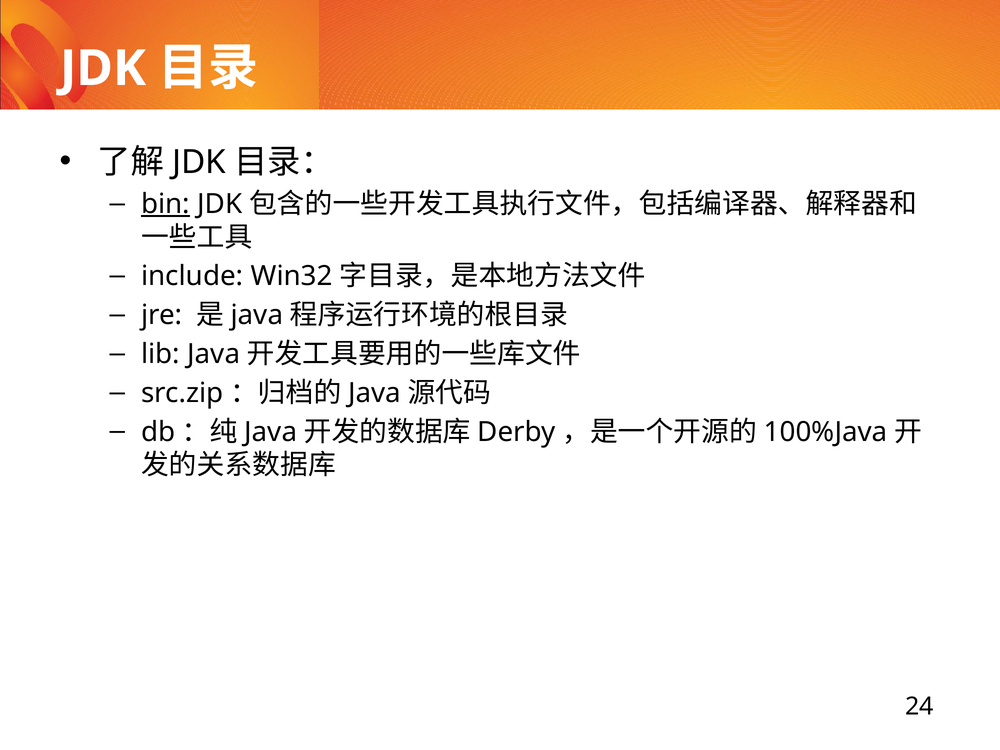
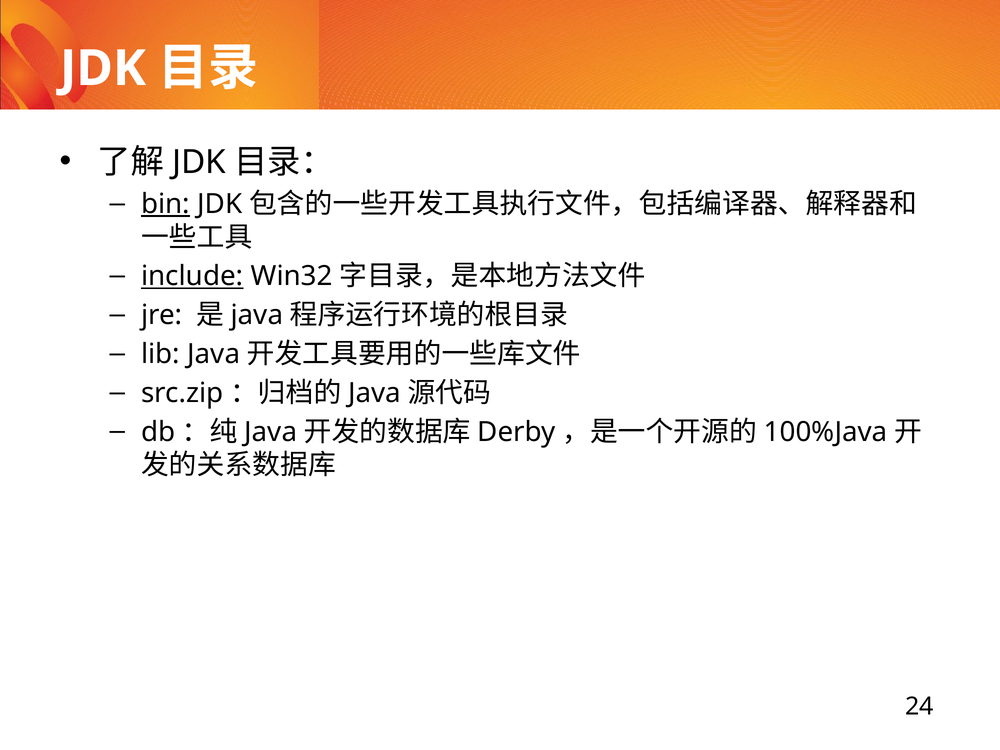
include underline: none -> present (192, 276)
